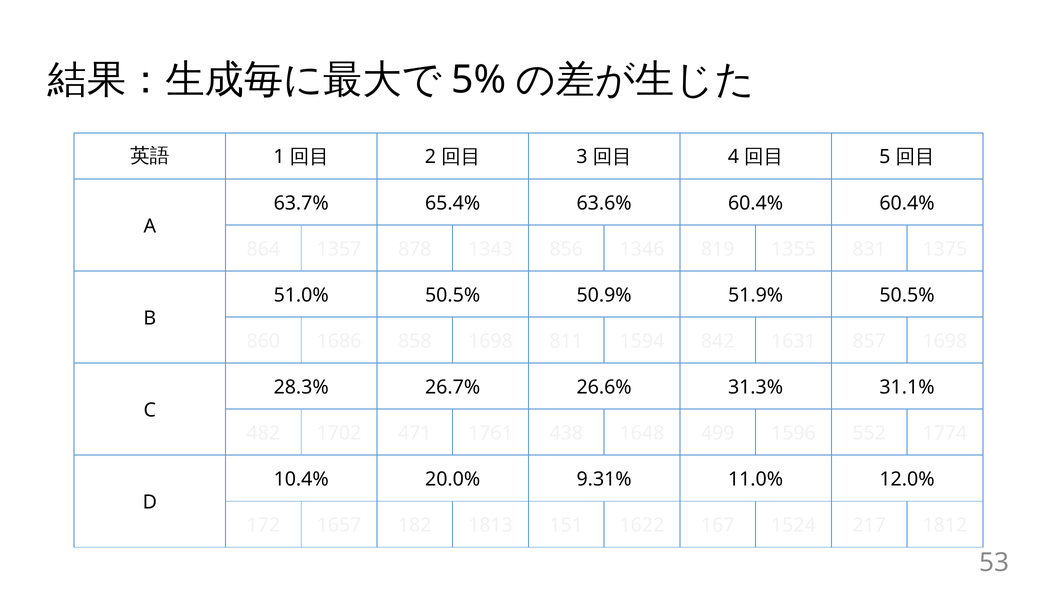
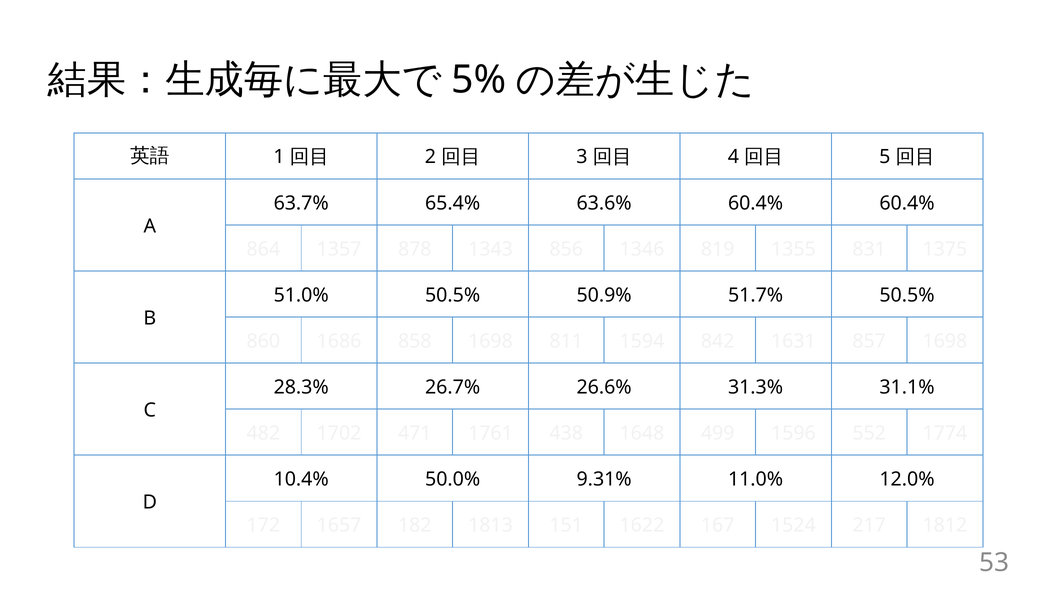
51.9%: 51.9% -> 51.7% (756, 295)
20.0%: 20.0% -> 50.0% (453, 479)
